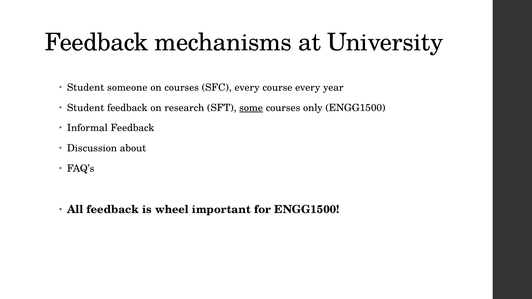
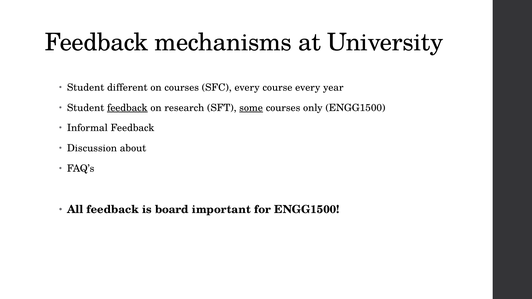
someone: someone -> different (127, 88)
feedback underline: none -> present (127, 108)
wheel: wheel -> board (172, 210)
